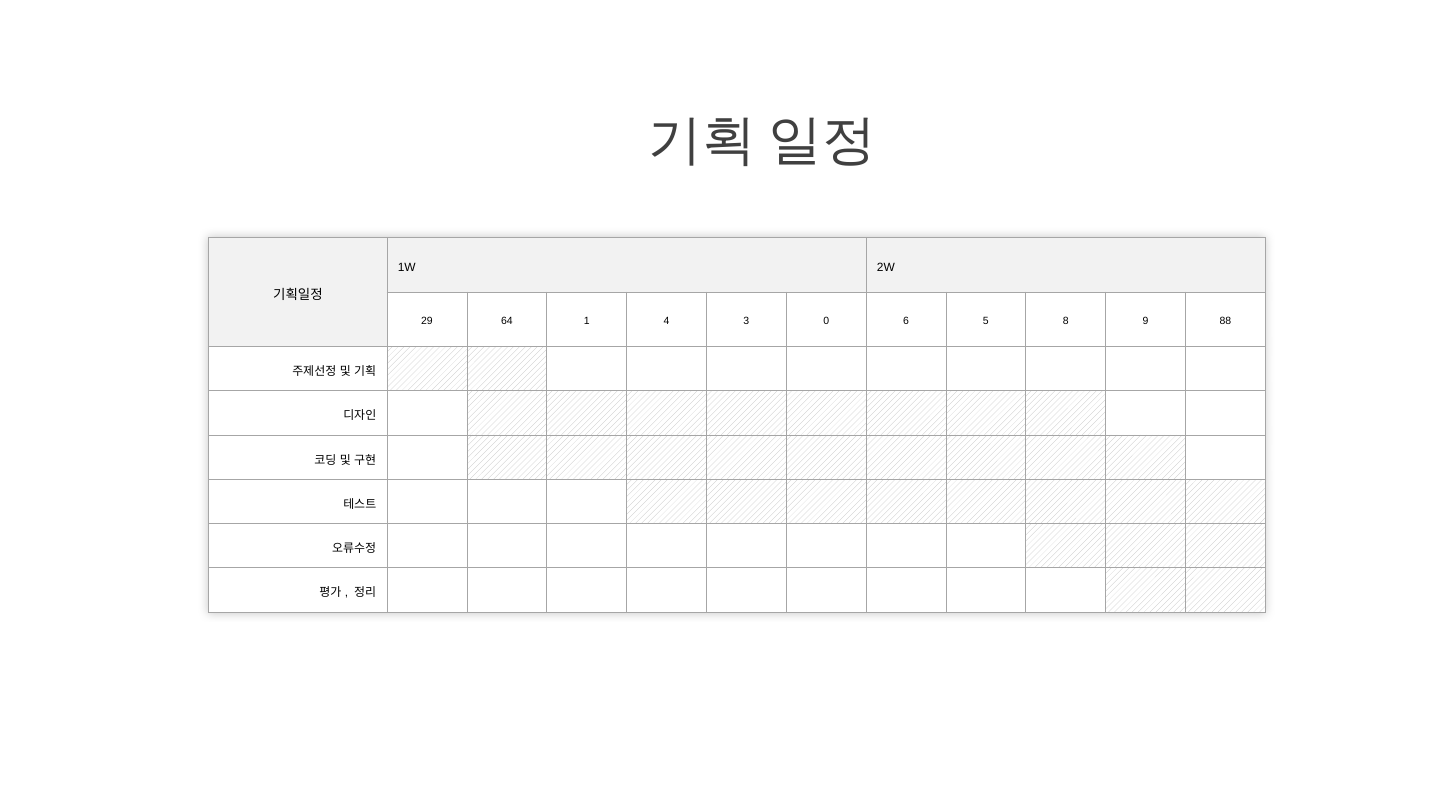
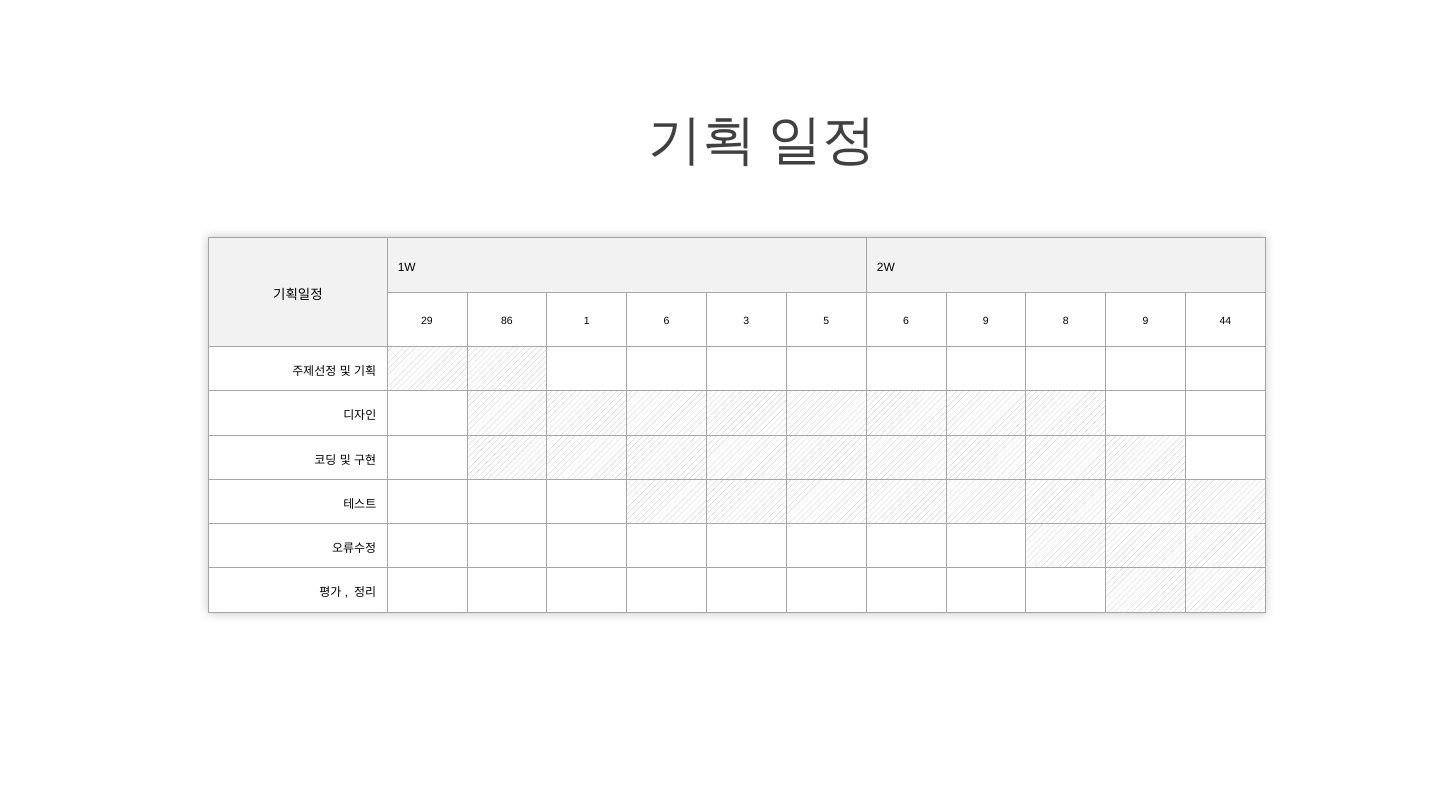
64: 64 -> 86 (507, 321)
1 4: 4 -> 6 (667, 321)
0: 0 -> 5 (826, 321)
6 5: 5 -> 9 (986, 321)
88: 88 -> 44 (1225, 321)
